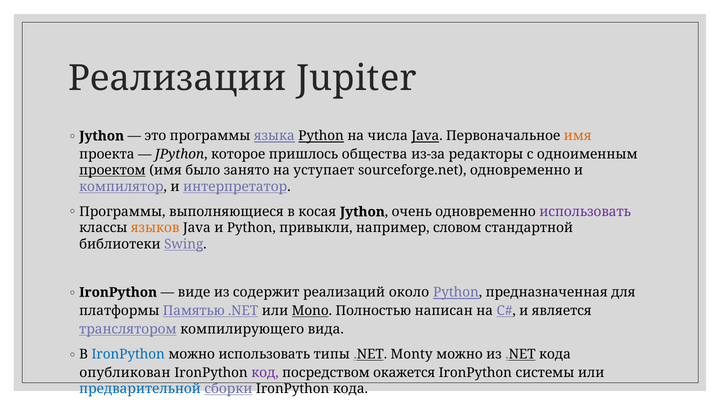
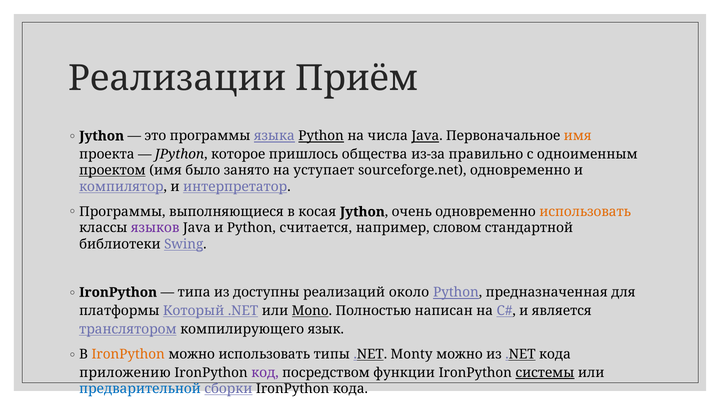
Jupiter: Jupiter -> Приём (357, 78)
редакторы: редакторы -> правильно (486, 154)
использовать colour: purple -> orange (585, 212)
языков colour: orange -> purple (155, 228)
привыкли: привыкли -> считается (316, 228)
виде: виде -> типа (194, 292)
содержит: содержит -> доступны (266, 292)
Памятью: Памятью -> Который (194, 311)
вида: вида -> язык (326, 329)
IronPython colour: blue -> orange (128, 354)
опубликован: опубликован -> приложению (125, 373)
окажется: окажется -> функции (404, 373)
системы underline: none -> present (545, 373)
